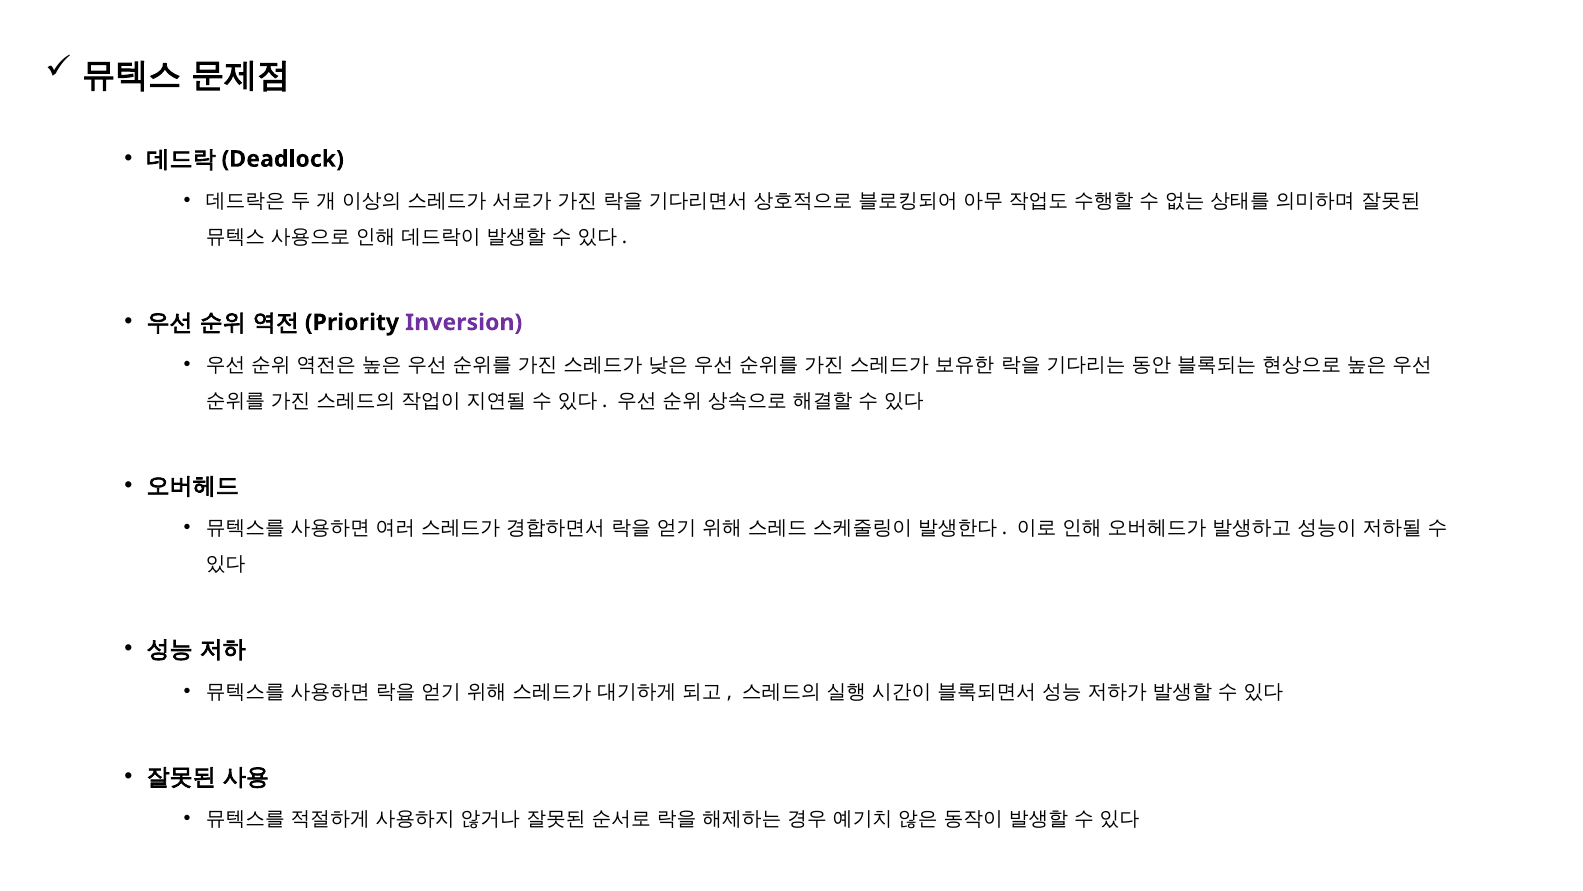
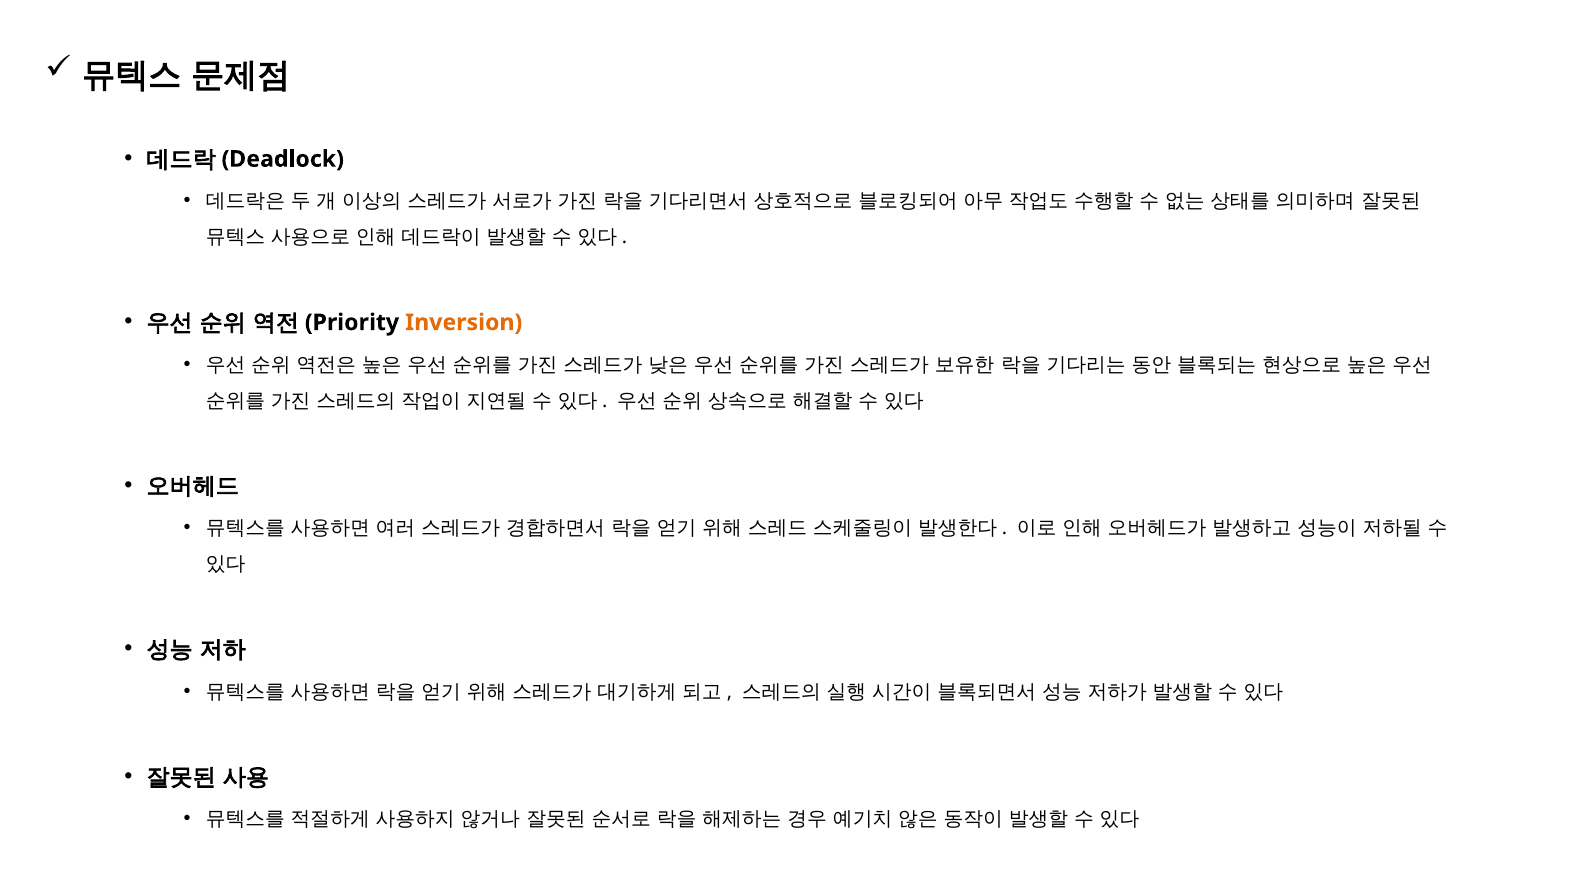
Inversion colour: purple -> orange (464, 322)
